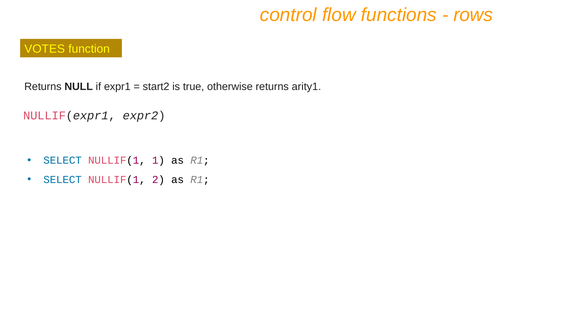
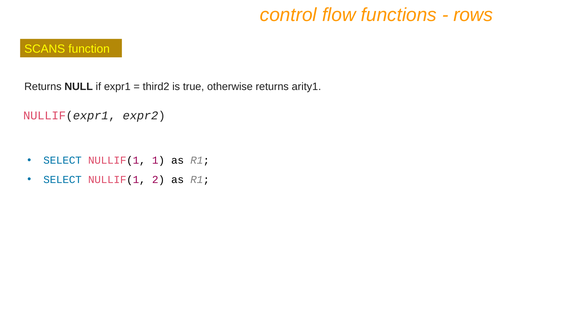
VOTES: VOTES -> SCANS (45, 49)
start2: start2 -> third2 (156, 87)
